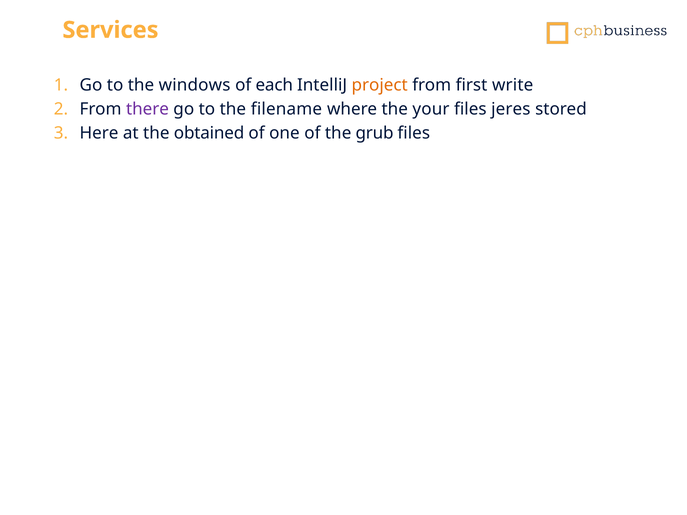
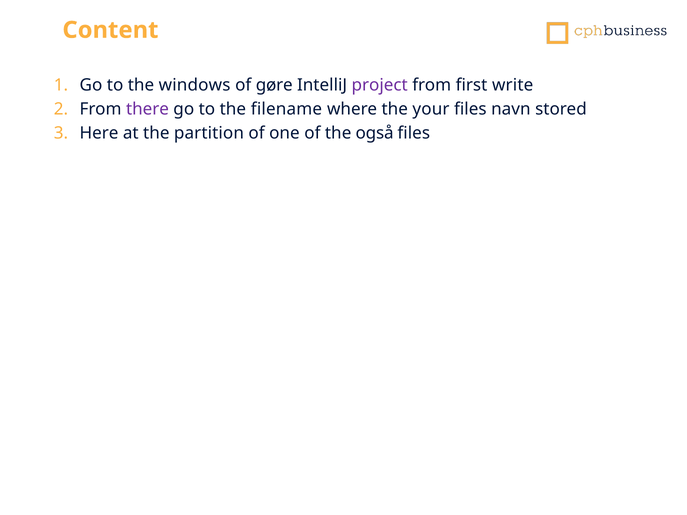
Services: Services -> Content (110, 30)
each: each -> gøre (274, 85)
project colour: orange -> purple (380, 85)
jeres: jeres -> navn (511, 109)
obtained: obtained -> partition (209, 133)
grub: grub -> også (375, 133)
